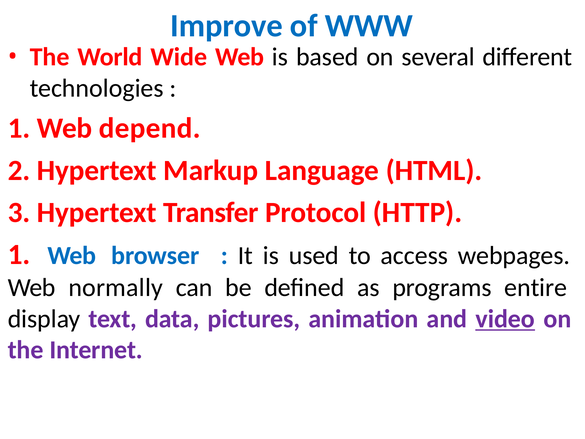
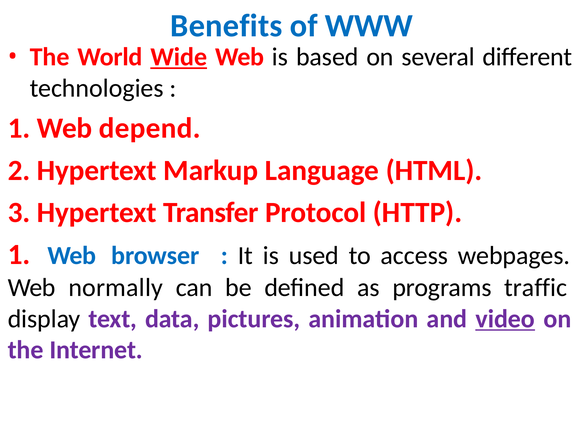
Improve: Improve -> Benefits (226, 26)
Wide underline: none -> present (179, 57)
entire: entire -> traffic (536, 287)
